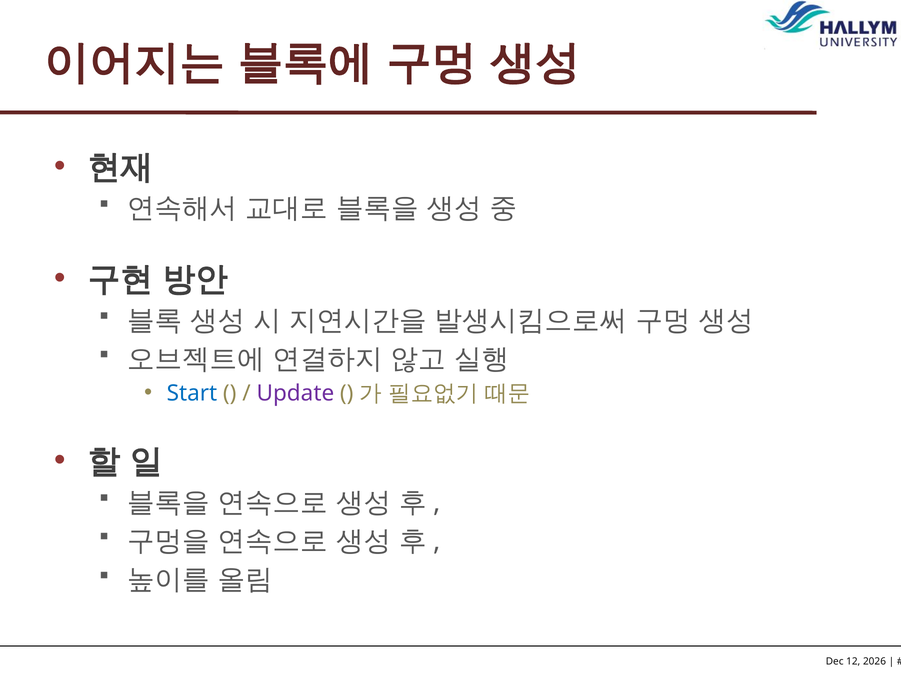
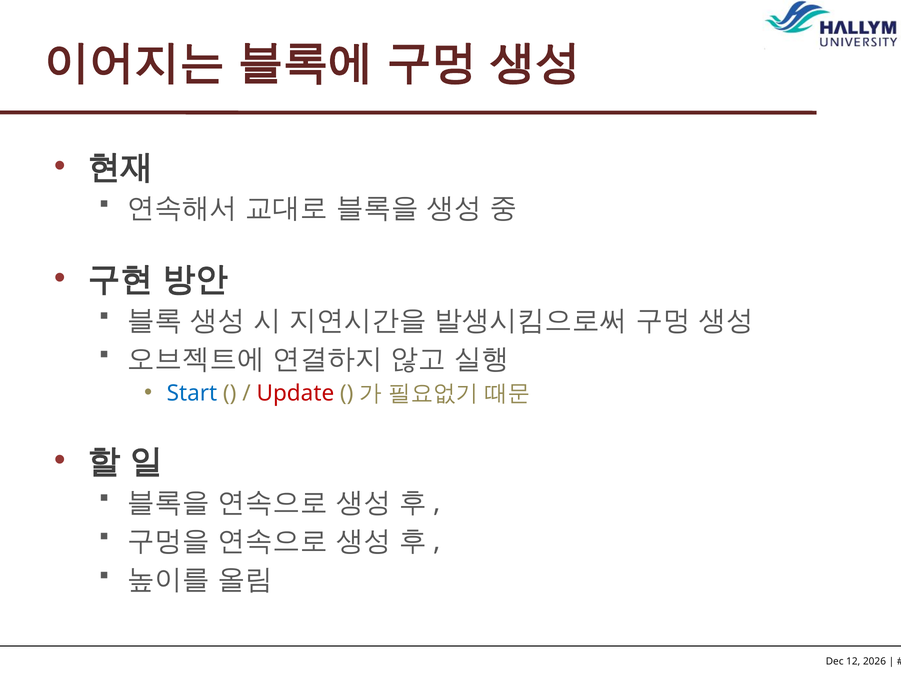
Update colour: purple -> red (295, 393)
